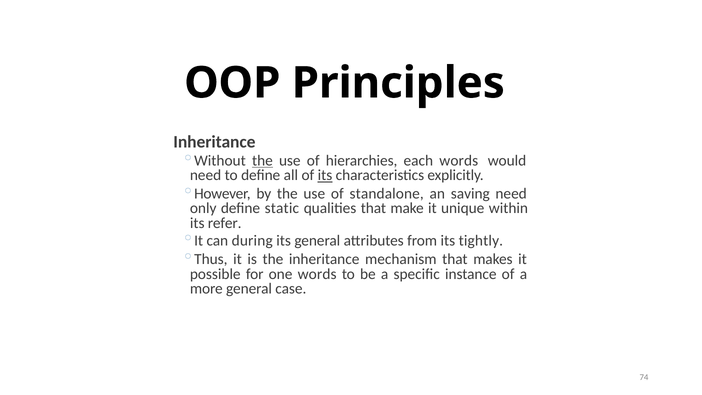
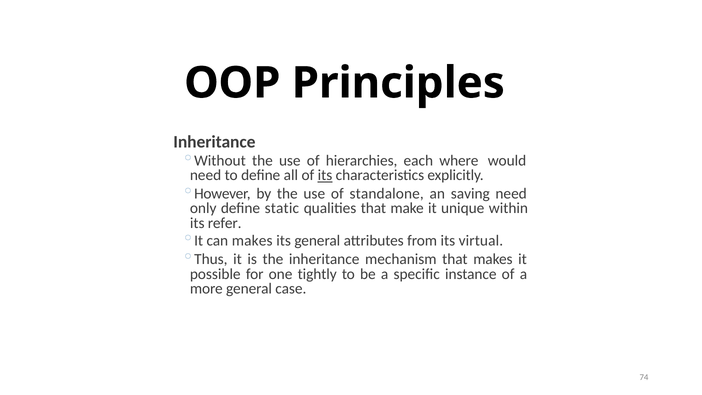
the underline: present -> none (262, 161)
each words: words -> where (459, 161)
can during: during -> makes (252, 241)
tightly: tightly -> virtual (481, 241)
one words: words -> tightly (317, 274)
